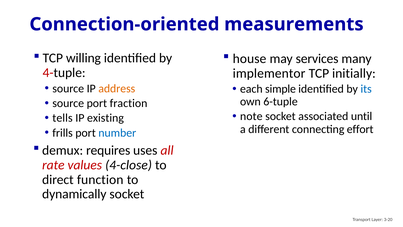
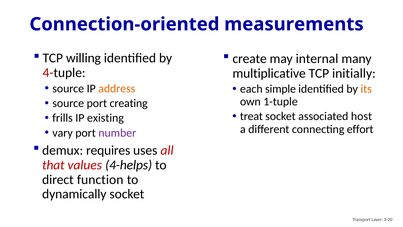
house: house -> create (250, 59)
services: services -> internal (317, 59)
implementor: implementor -> multiplicative (269, 73)
its colour: blue -> orange (366, 89)
6-tuple: 6-tuple -> 1-tuple (281, 102)
fraction: fraction -> creating (129, 103)
note: note -> treat (251, 116)
until: until -> host (361, 116)
tells: tells -> frills (63, 118)
frills: frills -> vary (63, 133)
number colour: blue -> purple (117, 133)
rate: rate -> that (53, 165)
4-close: 4-close -> 4-helps (129, 165)
